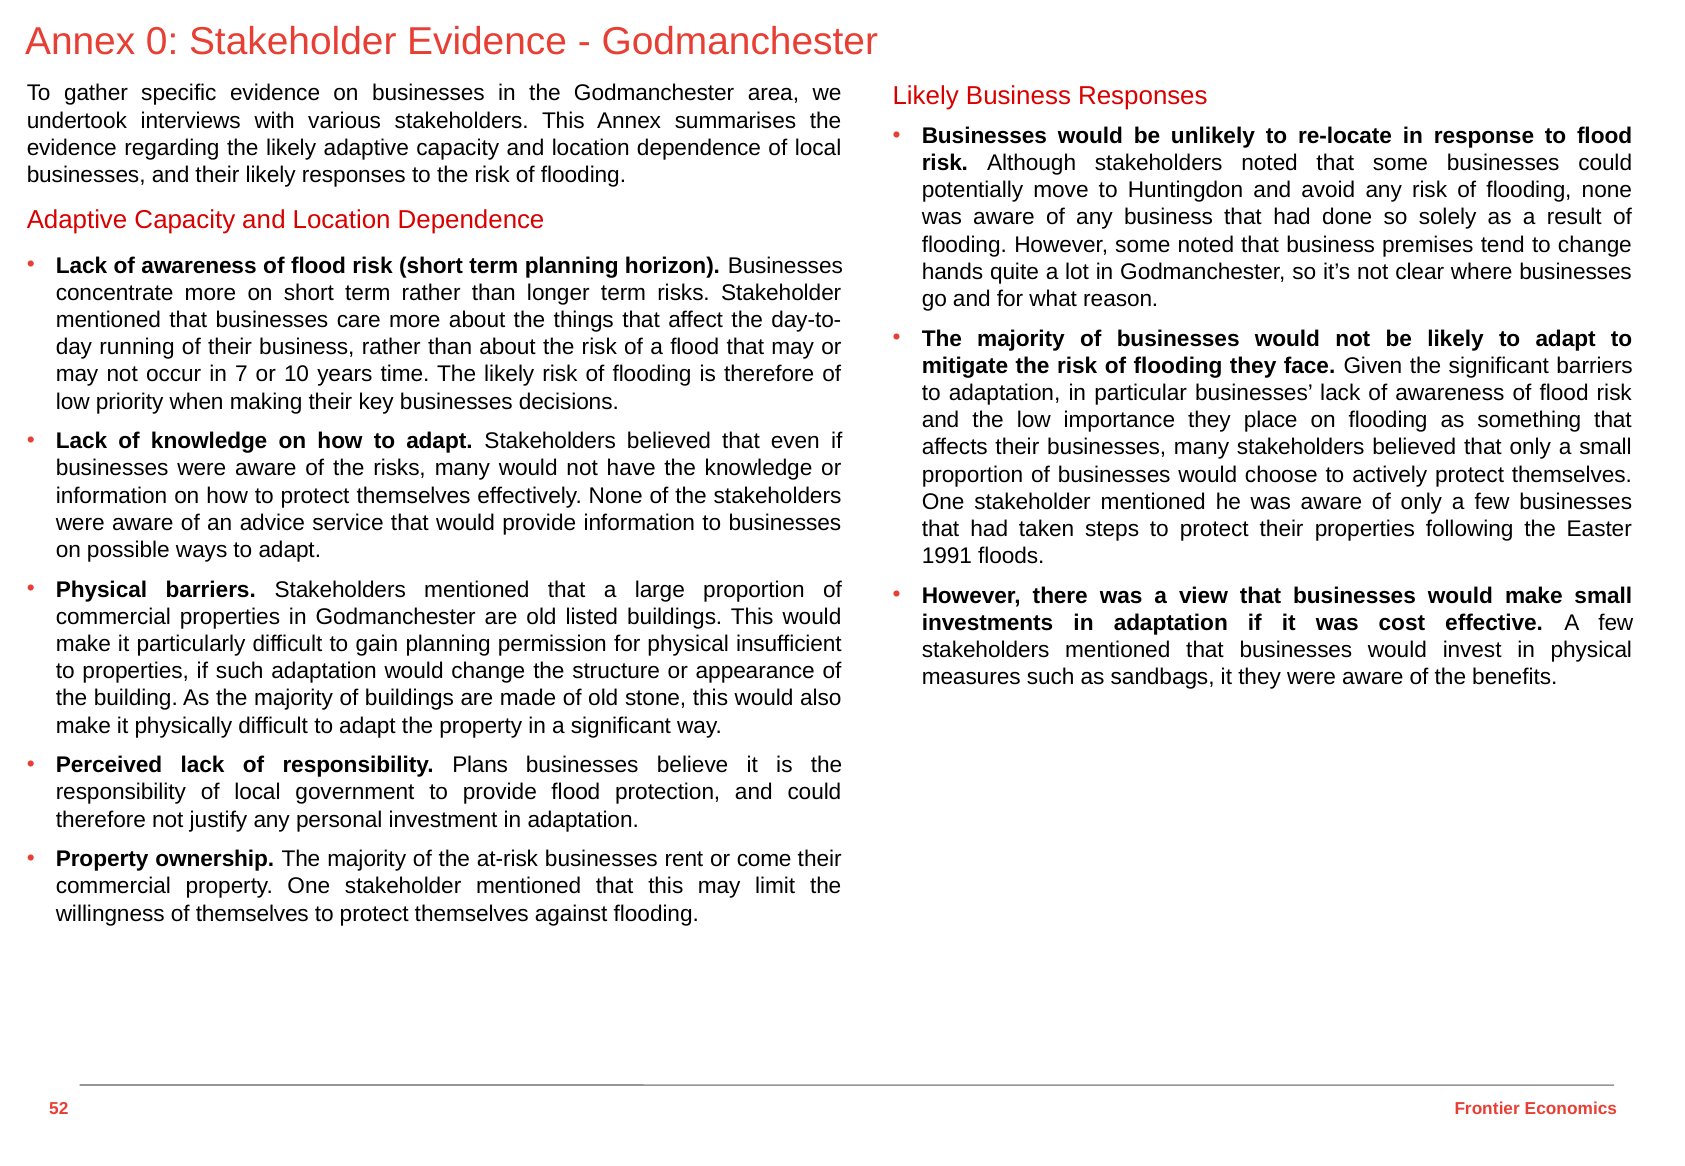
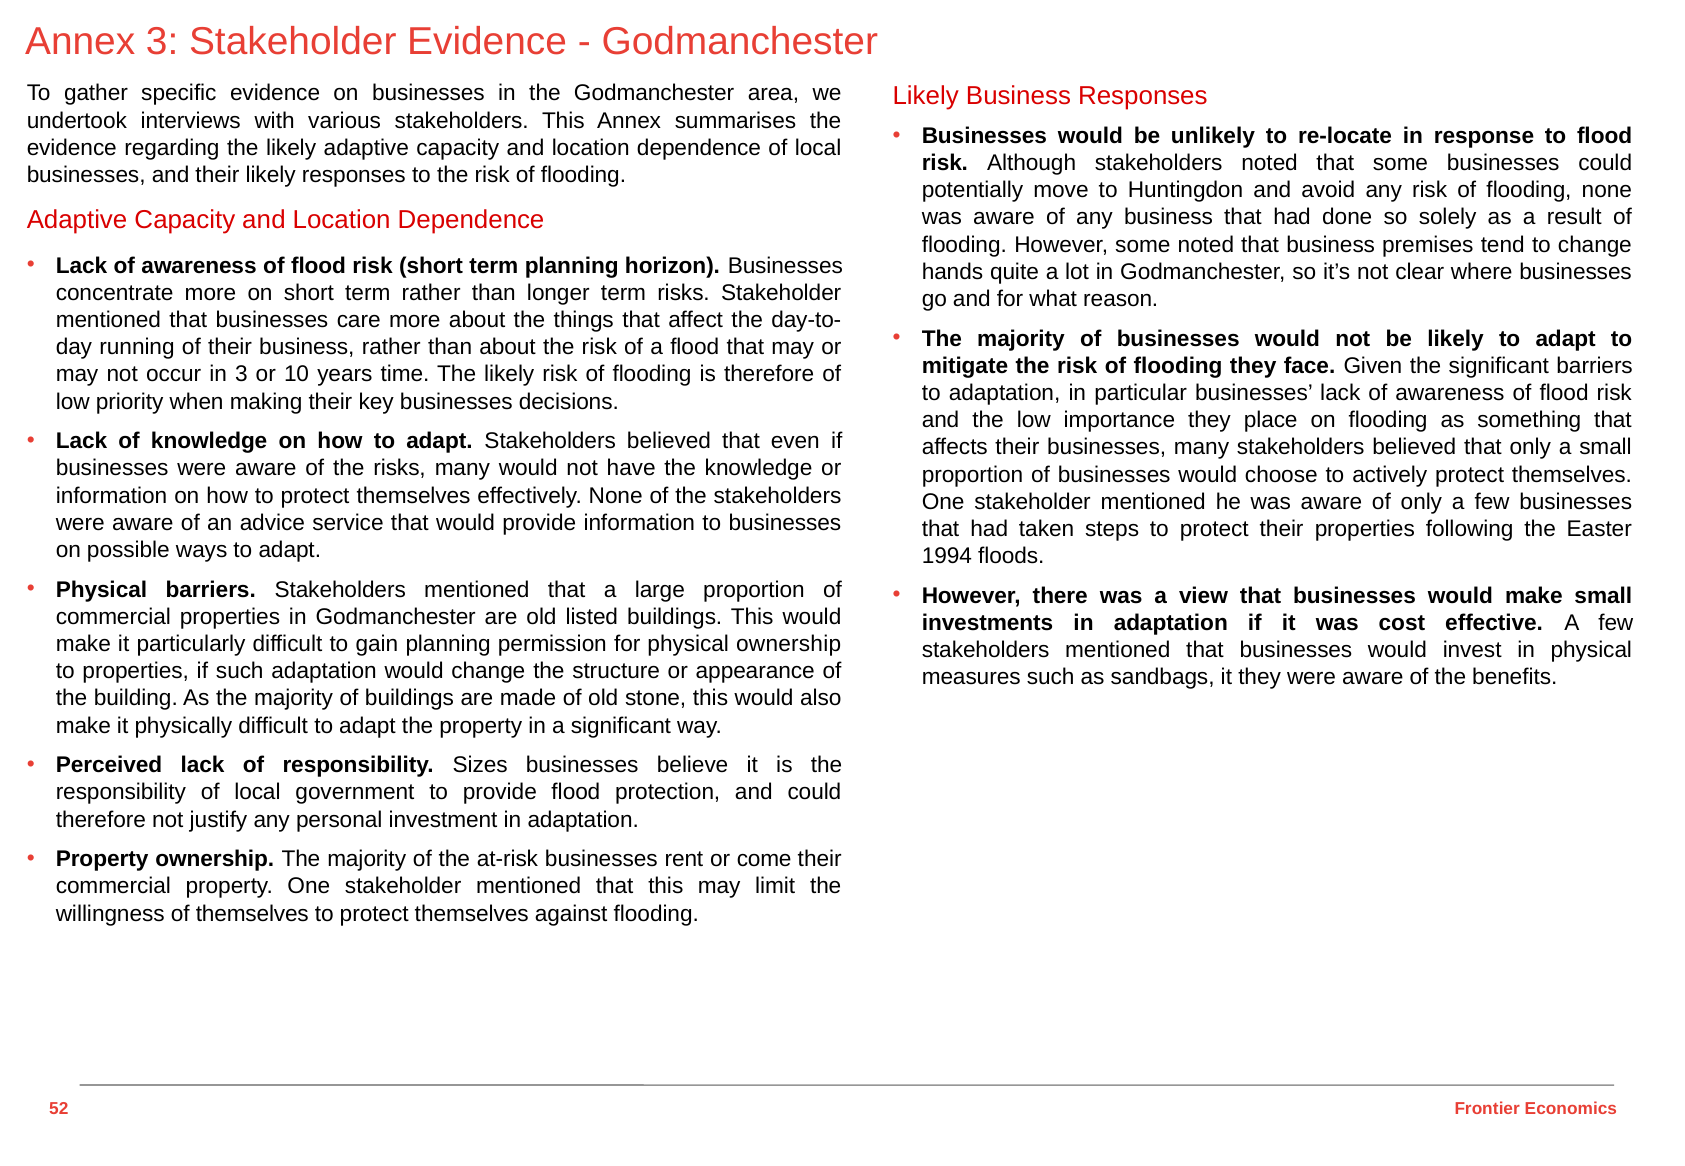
Annex 0: 0 -> 3 (162, 41)
in 7: 7 -> 3 (241, 375)
1991: 1991 -> 1994 (947, 556)
physical insufficient: insufficient -> ownership (789, 644)
Plans: Plans -> Sizes (480, 766)
